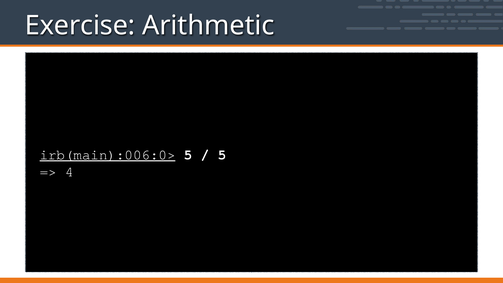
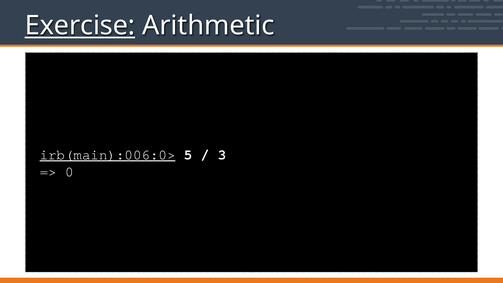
Exercise underline: none -> present (80, 26)
5: 5 -> 3 (222, 155)
4: 4 -> 0 (69, 172)
